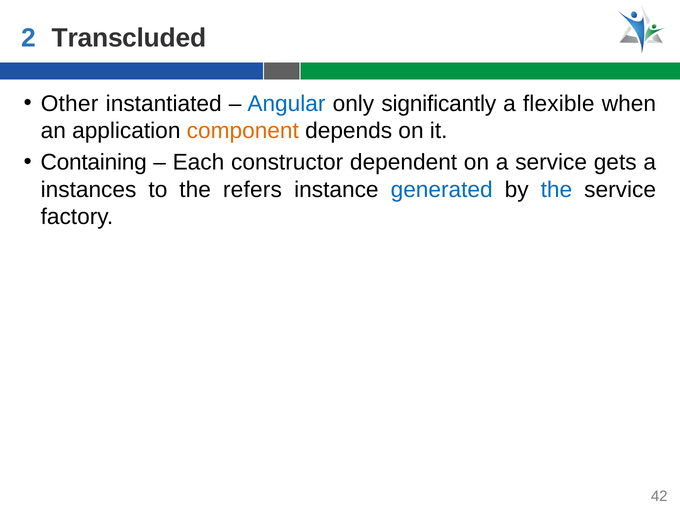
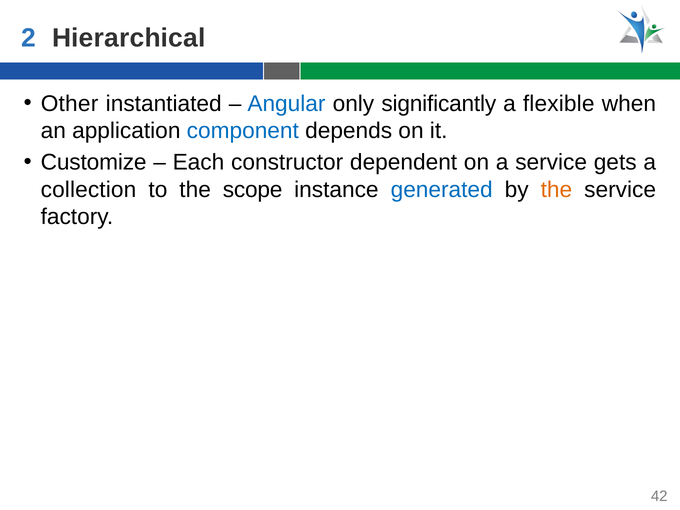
Transcluded: Transcluded -> Hierarchical (129, 38)
component colour: orange -> blue (243, 131)
Containing: Containing -> Customize (94, 162)
instances: instances -> collection (88, 190)
refers: refers -> scope (253, 190)
the colour: blue -> orange (556, 190)
